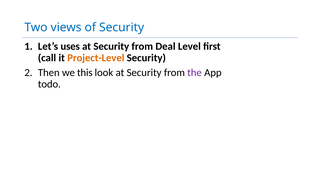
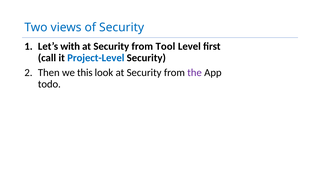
uses: uses -> with (70, 46)
Deal: Deal -> Tool (165, 46)
Project-Level colour: orange -> blue (96, 58)
